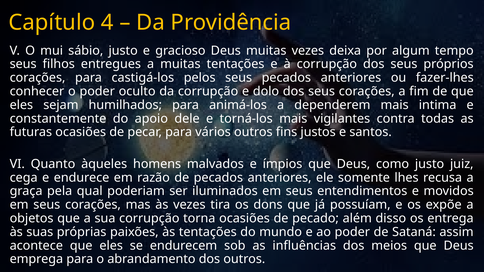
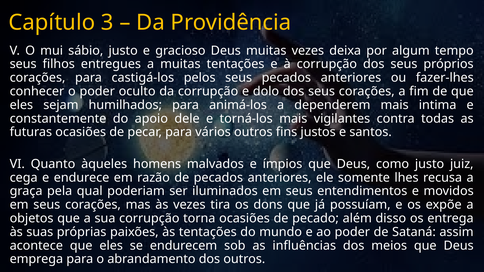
4: 4 -> 3 (107, 23)
